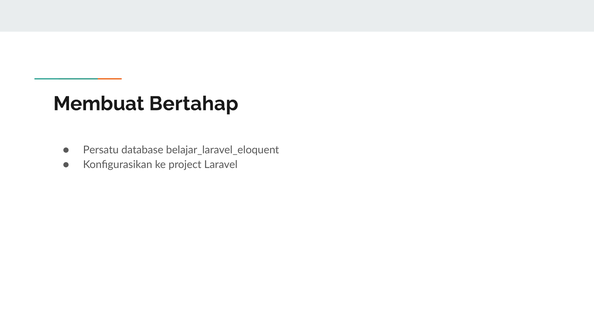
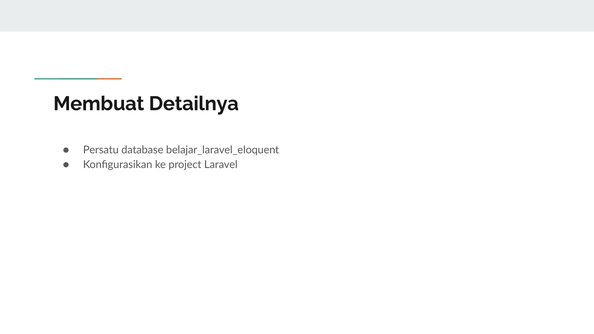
Bertahap: Bertahap -> Detailnya (194, 104)
